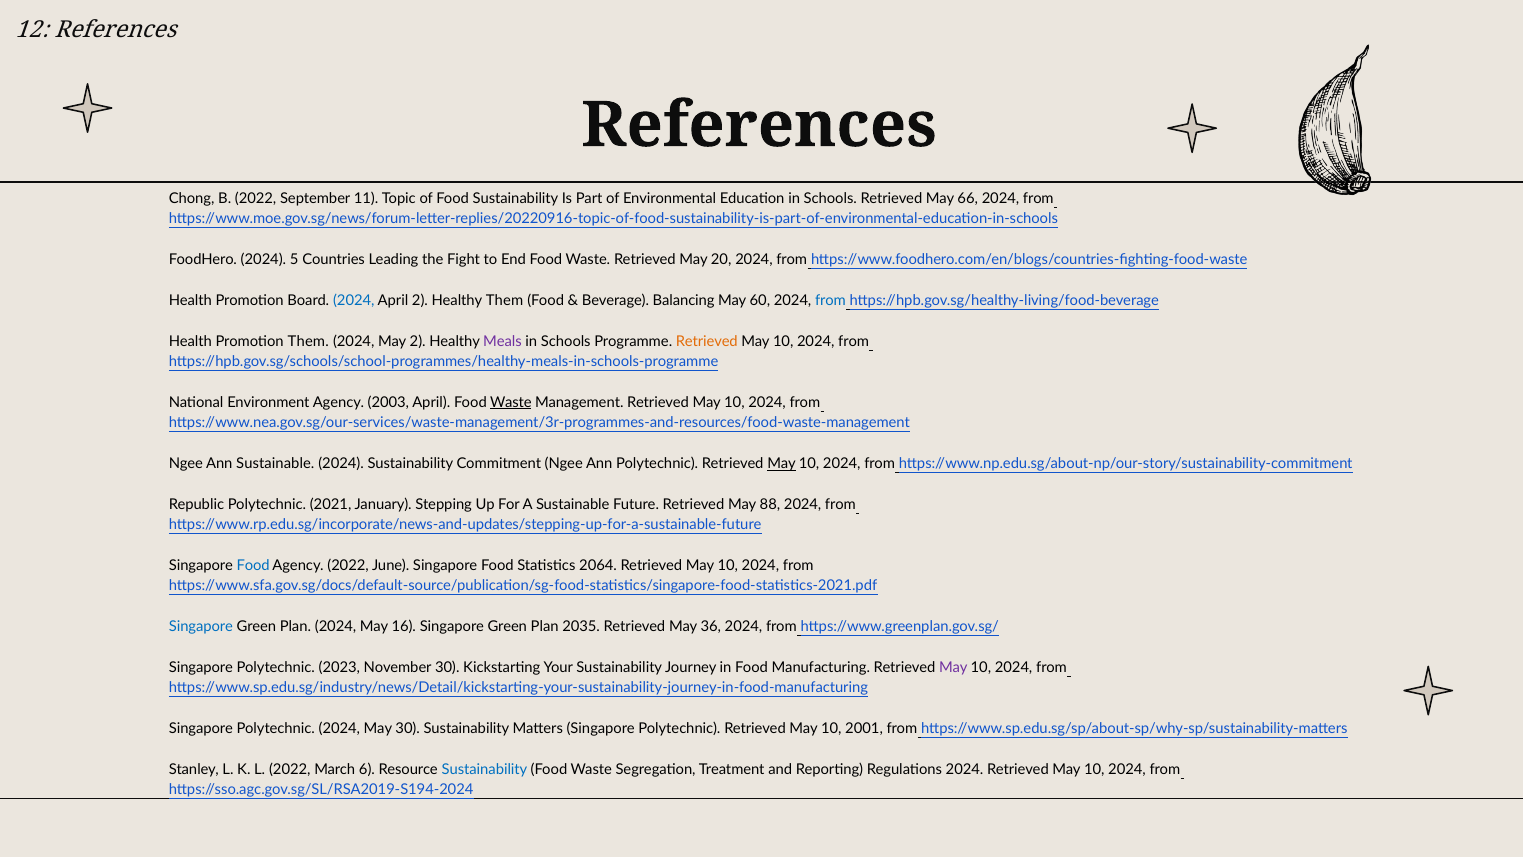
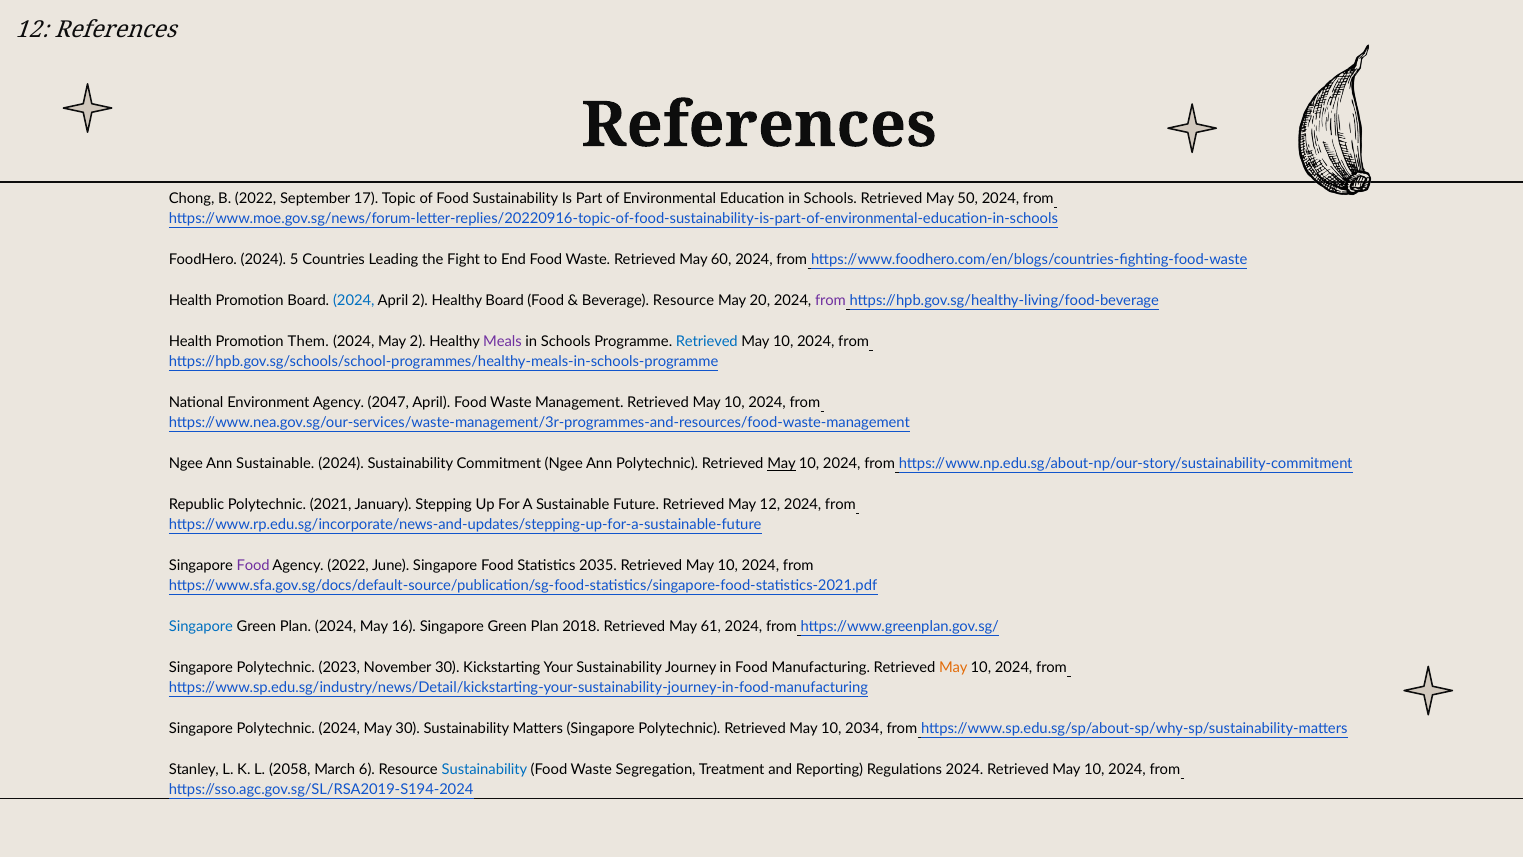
11: 11 -> 17 (366, 198)
66: 66 -> 50 (968, 198)
20: 20 -> 60 (721, 260)
Healthy Them: Them -> Board (505, 300)
Beverage Balancing: Balancing -> Resource (684, 300)
60: 60 -> 20 (760, 300)
from colour: blue -> purple (830, 300)
Retrieved colour: orange -> blue (707, 341)
2003: 2003 -> 2047 (388, 402)
Waste underline: present -> none (511, 402)
May 88: 88 -> 12 (770, 504)
Food colour: blue -> purple (253, 565)
2064: 2064 -> 2035 (598, 565)
2035: 2035 -> 2018 (581, 627)
36: 36 -> 61 (711, 627)
May colour: purple -> orange (953, 667)
2001: 2001 -> 2034 (864, 728)
L 2022: 2022 -> 2058 (290, 769)
